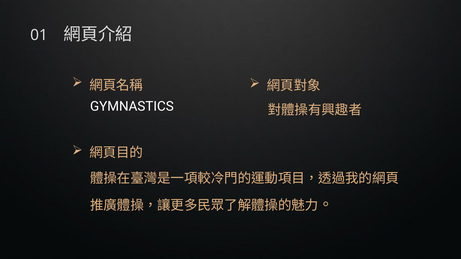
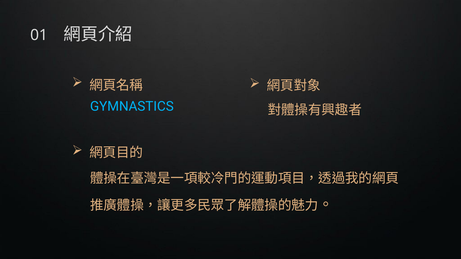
GYMNASTICS colour: white -> light blue (132, 107)
